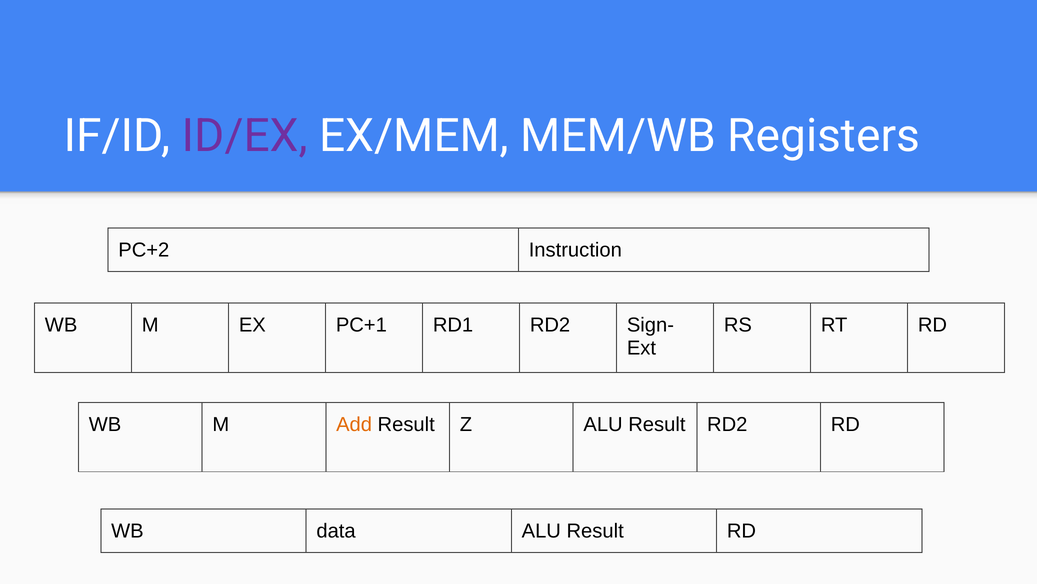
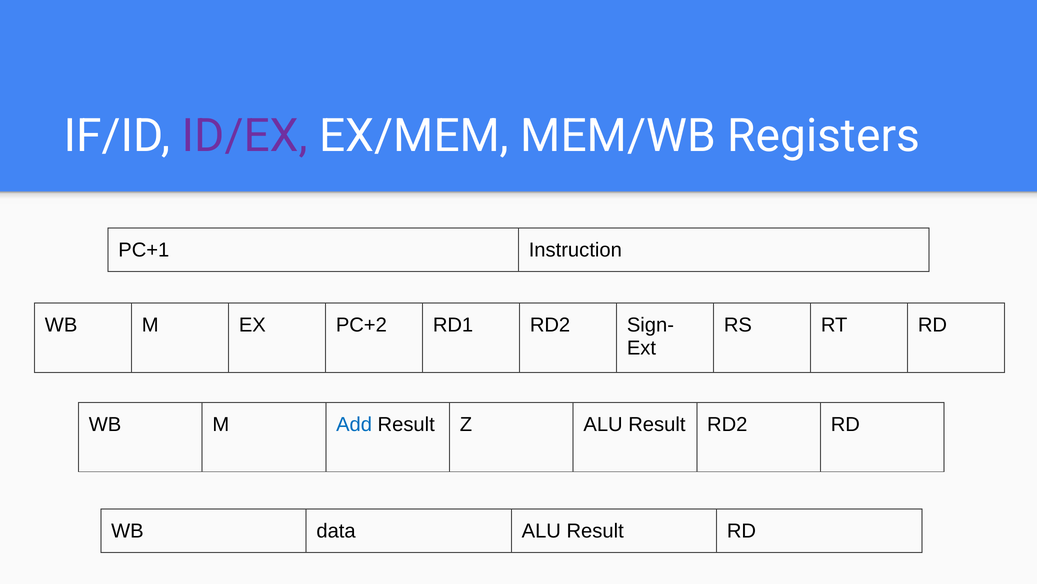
PC+2: PC+2 -> PC+1 (144, 250)
PC+1: PC+1 -> PC+2 (361, 325)
Add colour: orange -> blue (354, 424)
